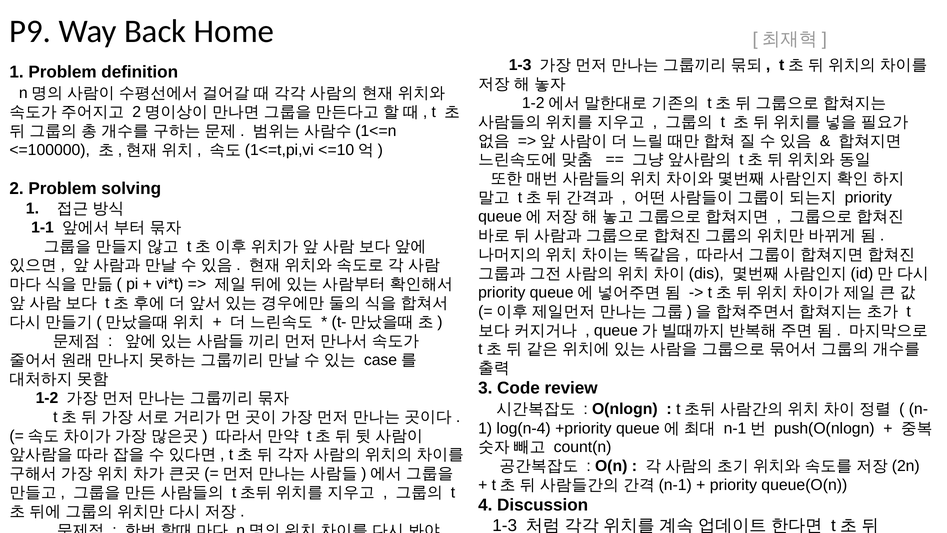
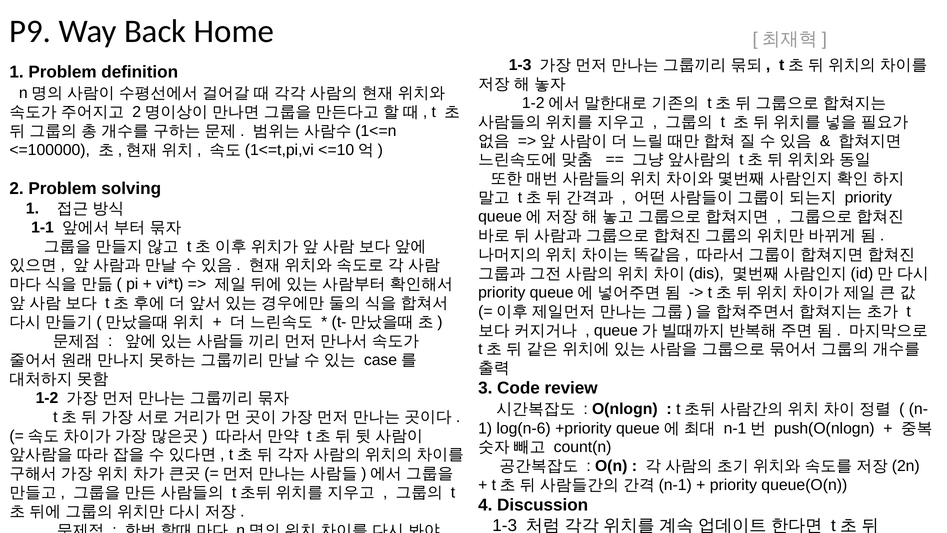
log(n-4: log(n-4 -> log(n-6 (524, 428)
